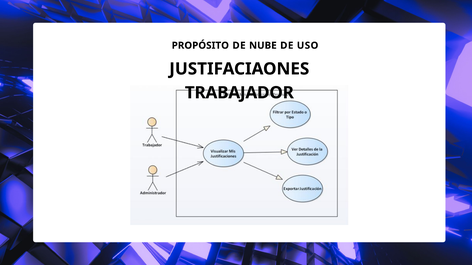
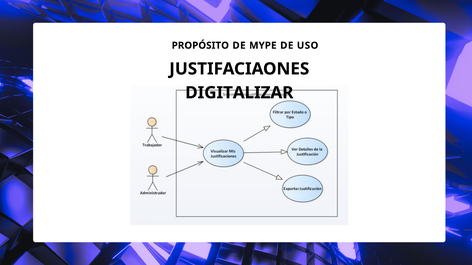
NUBE: NUBE -> MYPE (263, 46)
TRABAJADOR: TRABAJADOR -> DIGITALIZAR (239, 93)
